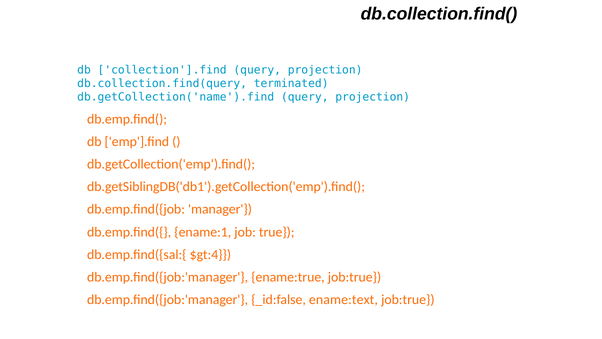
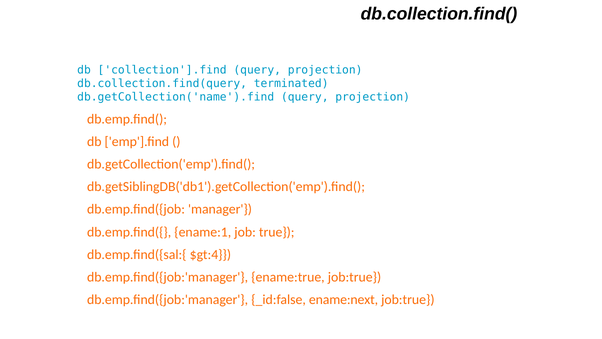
ename:text: ename:text -> ename:next (344, 299)
